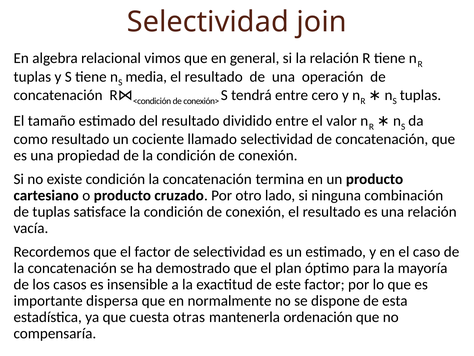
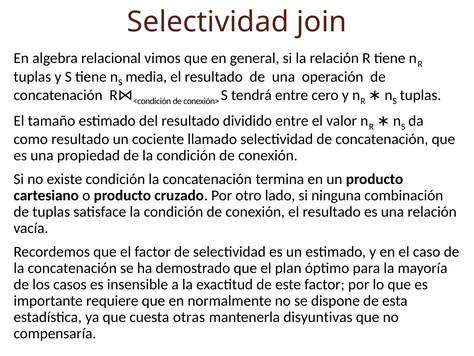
dispersa: dispersa -> requiere (112, 300)
ordenación: ordenación -> disyuntivas (318, 317)
